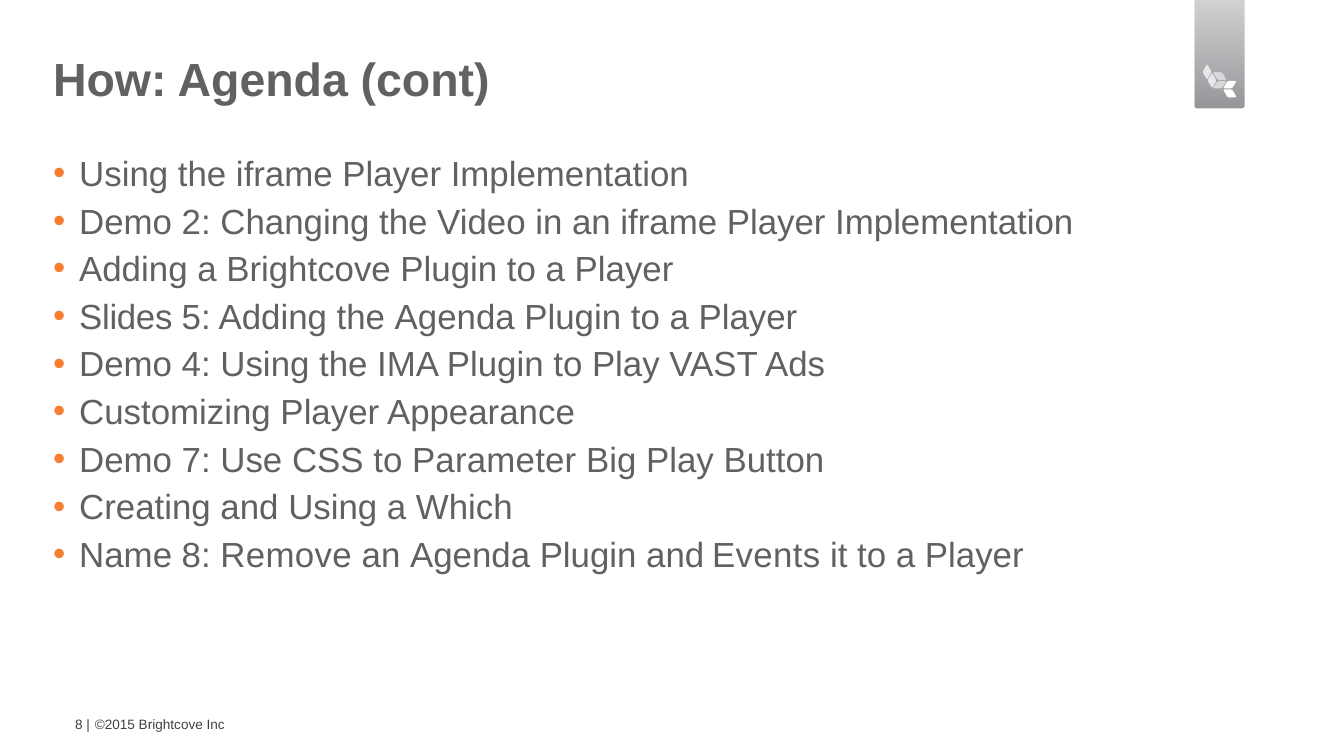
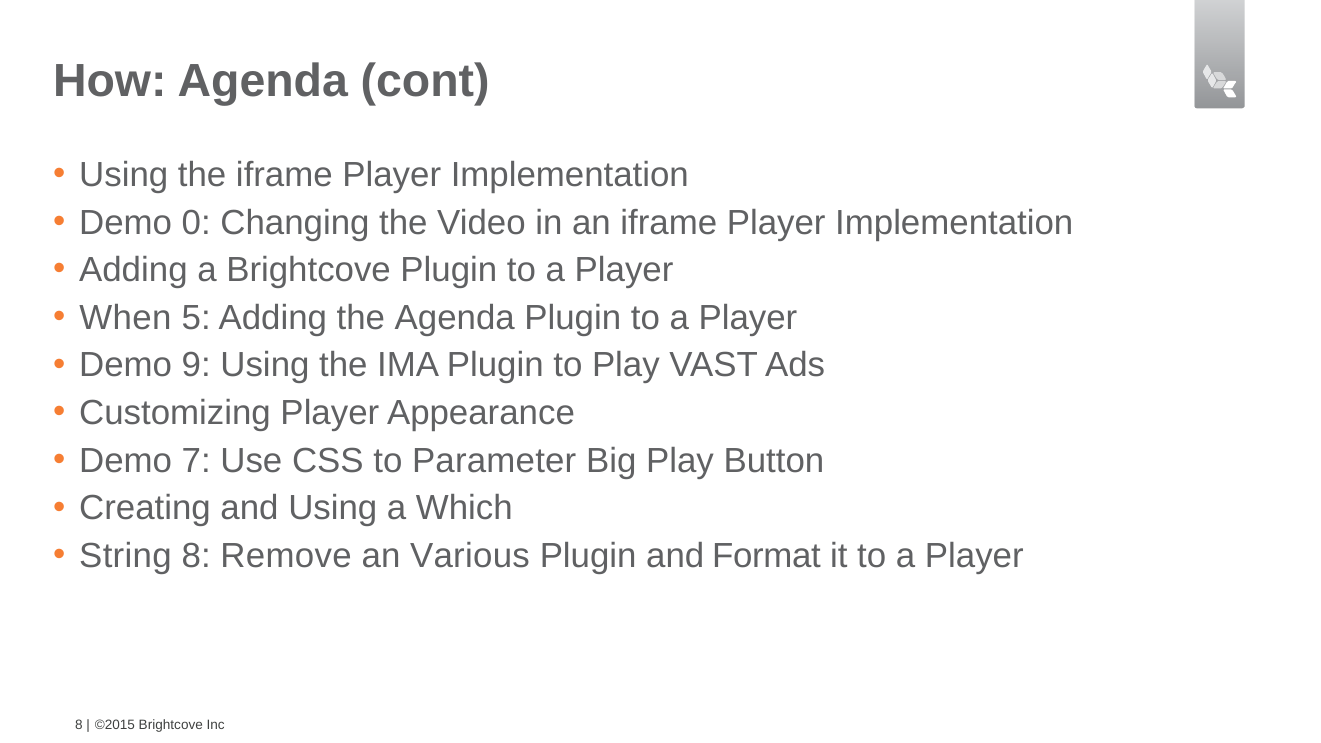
2: 2 -> 0 (196, 223)
Slides: Slides -> When (126, 318)
4: 4 -> 9 (196, 366)
Name: Name -> String (126, 556)
an Agenda: Agenda -> Various (470, 556)
Events: Events -> Format (767, 556)
